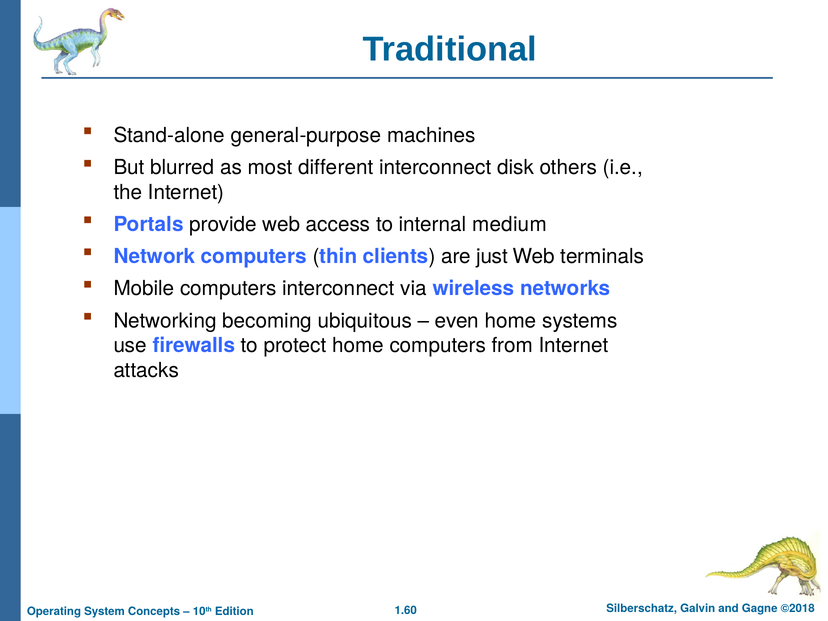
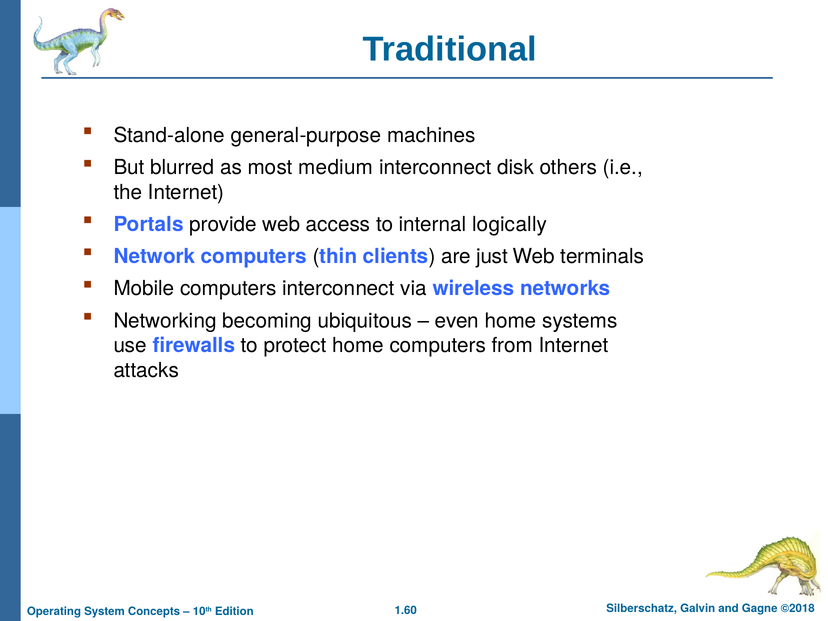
different: different -> medium (336, 168)
medium: medium -> logically (510, 224)
